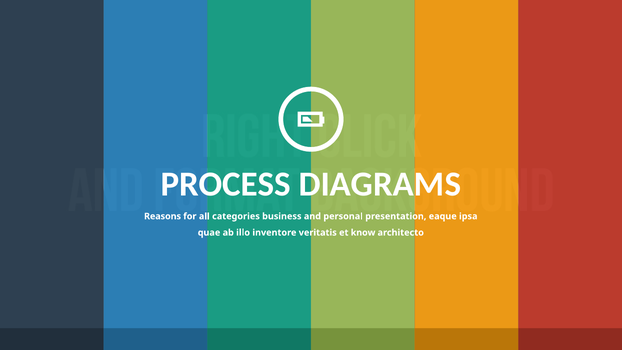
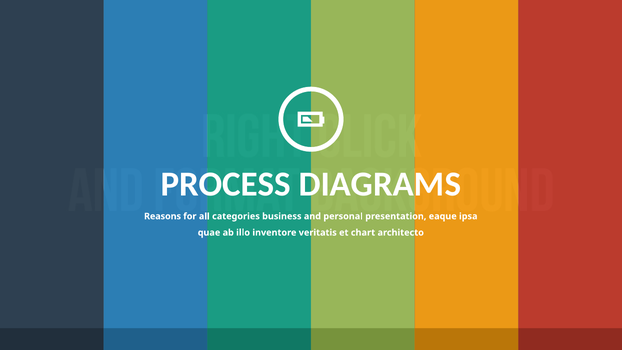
know: know -> chart (363, 233)
